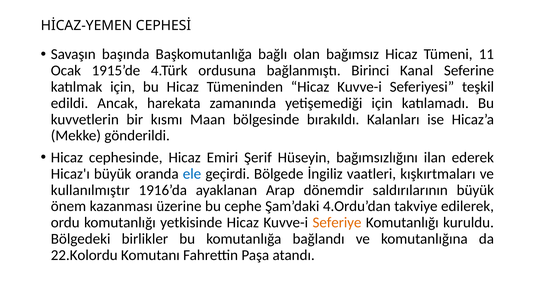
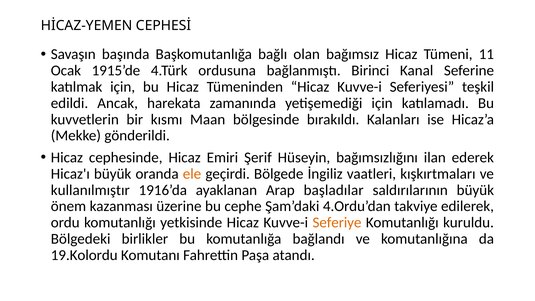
ele colour: blue -> orange (192, 174)
dönemdir: dönemdir -> başladılar (334, 190)
22.Kolordu: 22.Kolordu -> 19.Kolordu (84, 255)
